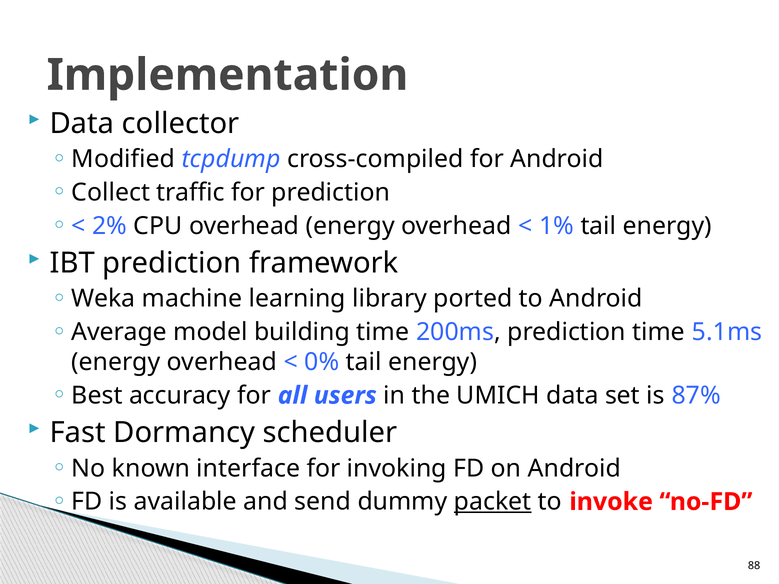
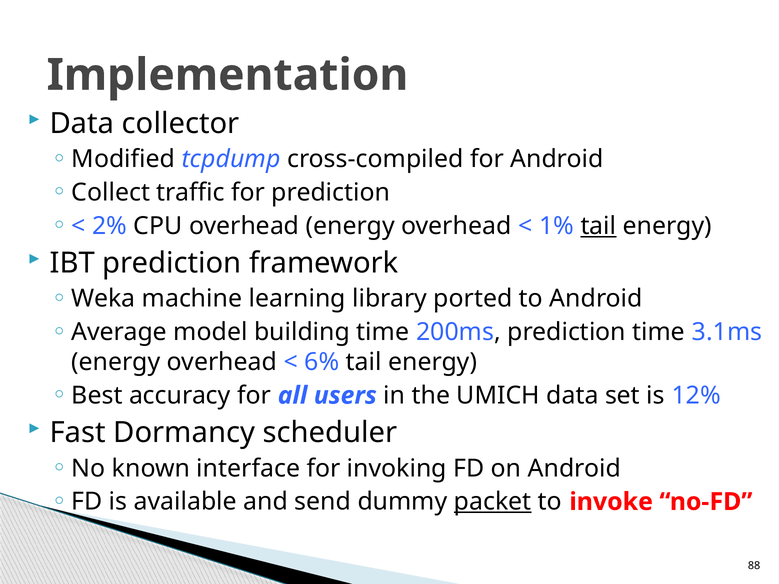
tail underline: none -> present (598, 226)
5.1ms: 5.1ms -> 3.1ms (727, 332)
0%: 0% -> 6% (322, 362)
87%: 87% -> 12% (696, 396)
